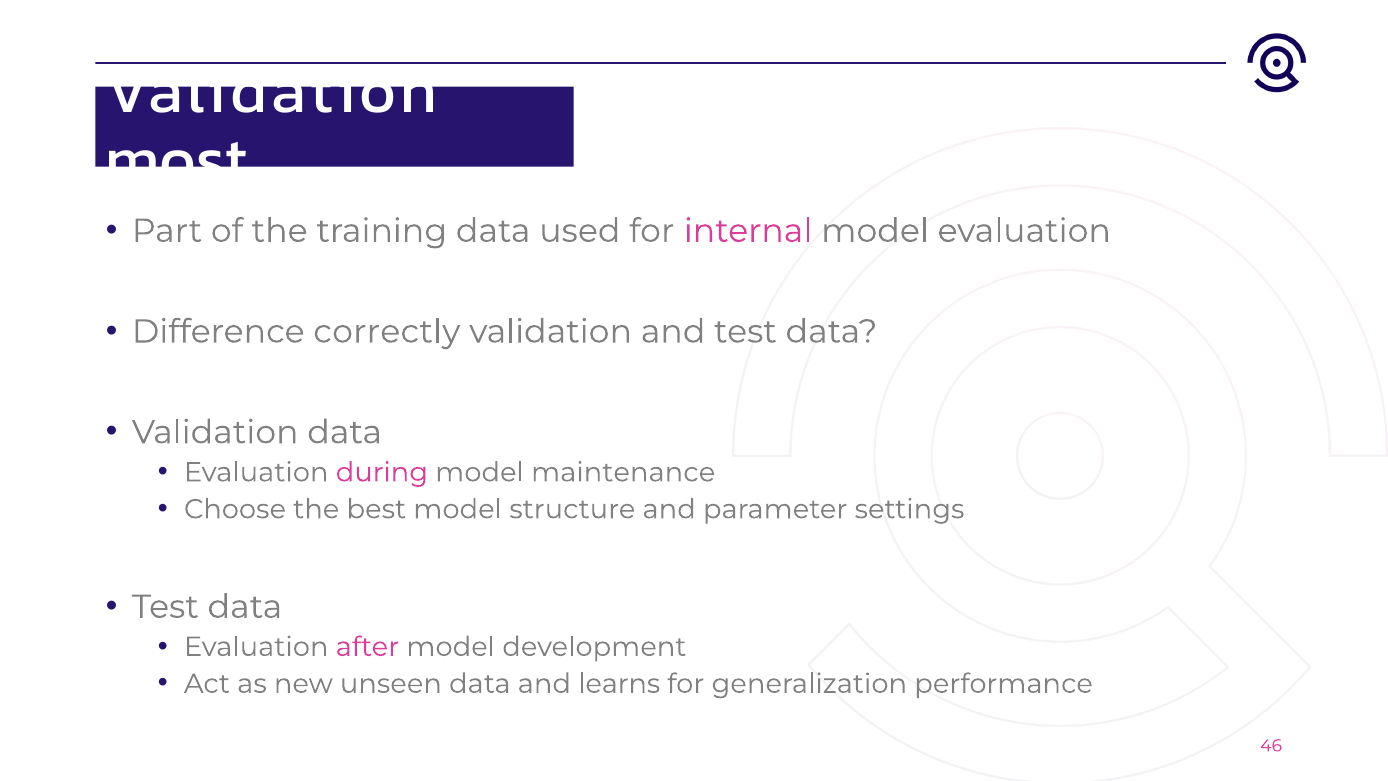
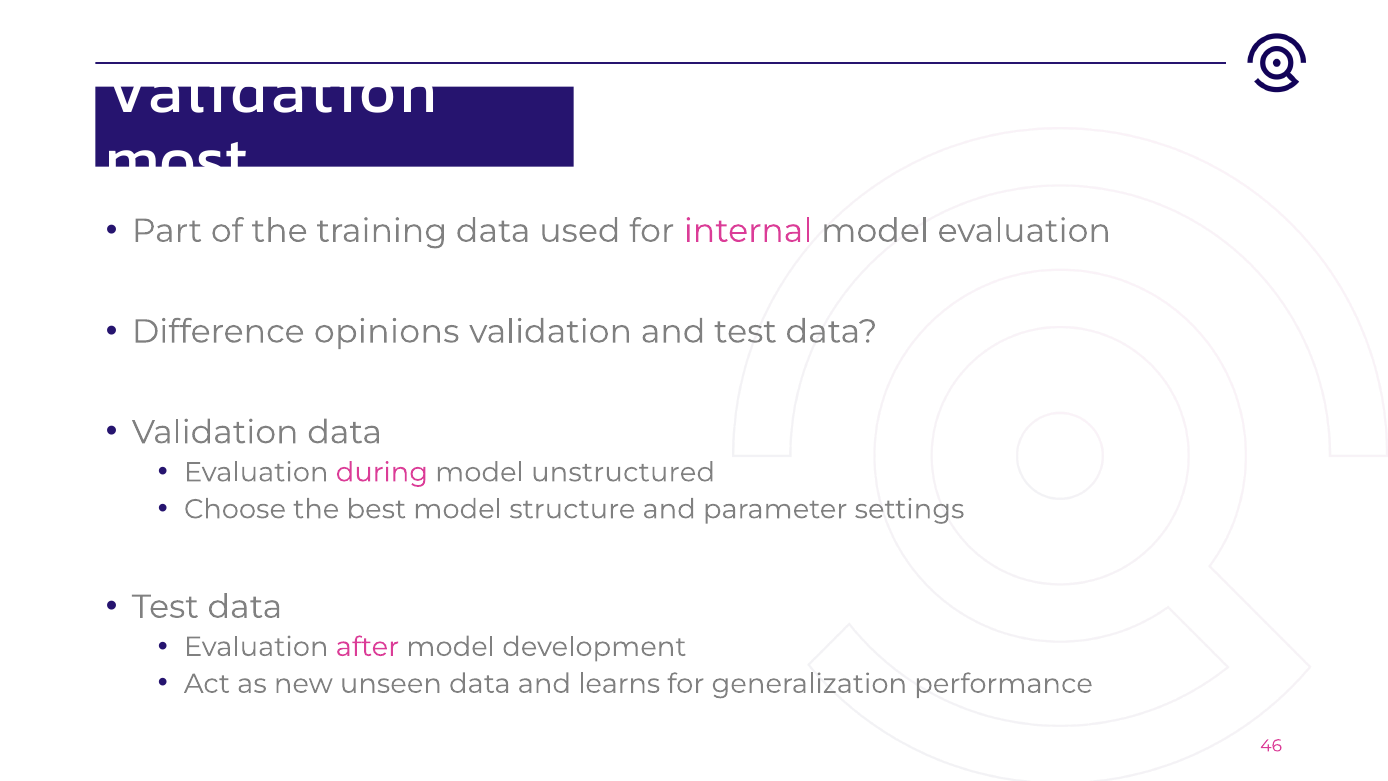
correctly: correctly -> opinions (387, 331)
maintenance: maintenance -> unstructured (623, 472)
